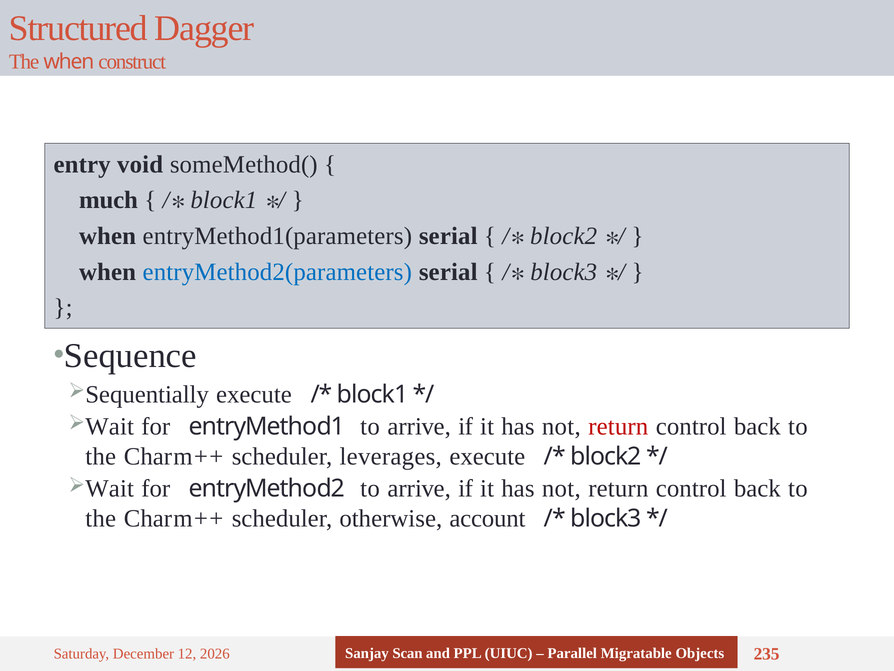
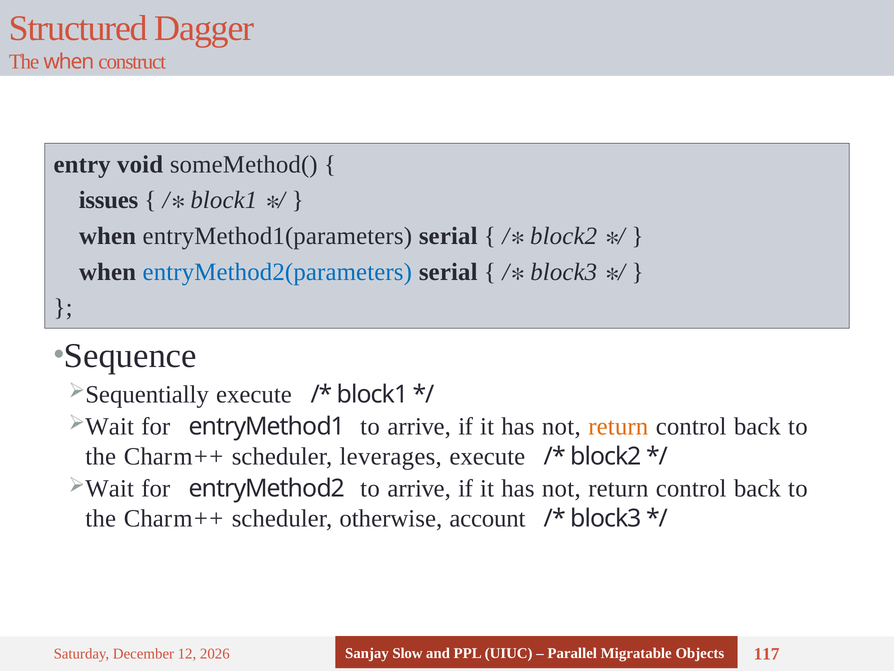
much: much -> issues (108, 200)
return colour: red -> orange (618, 426)
Scan: Scan -> Slow (407, 653)
235: 235 -> 117 (767, 653)
